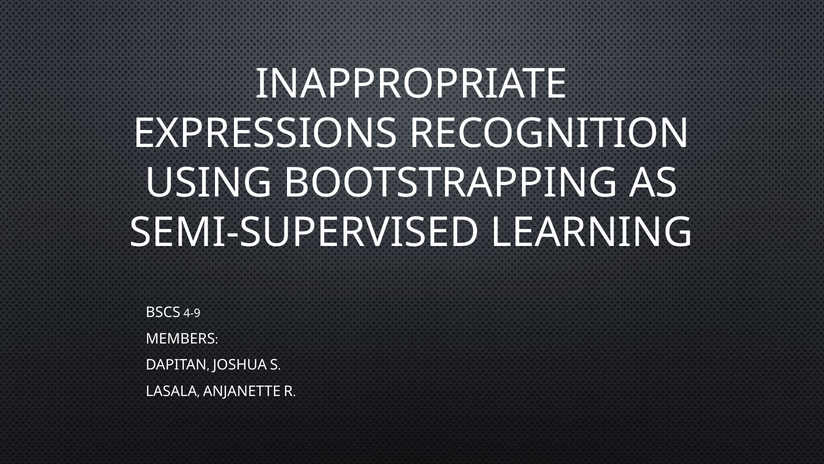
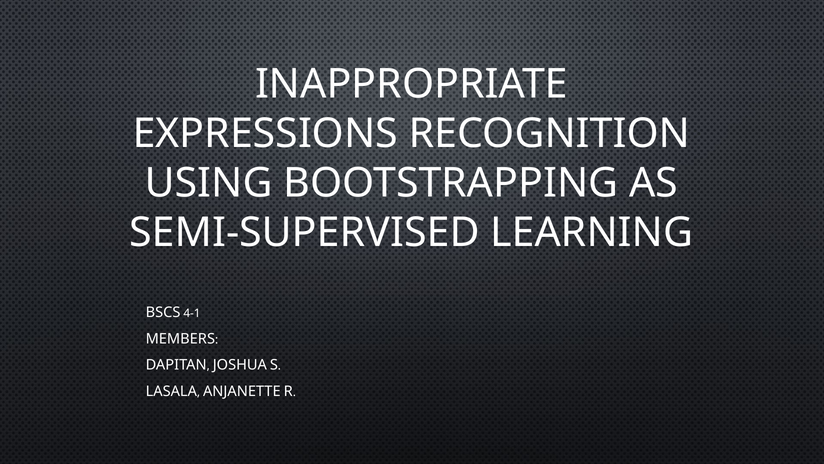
4-9: 4-9 -> 4-1 (192, 313)
